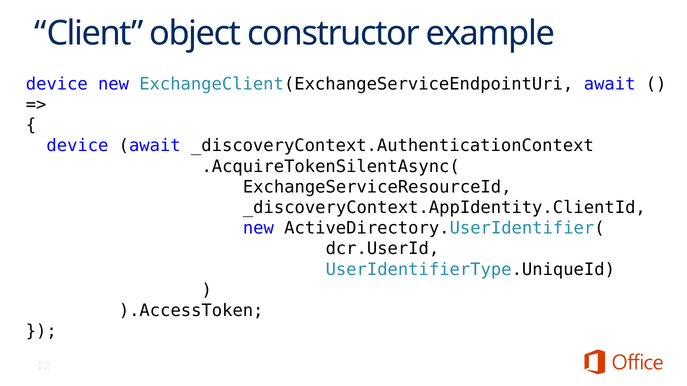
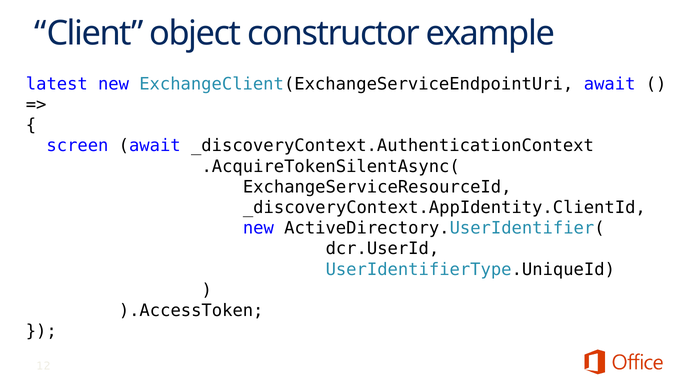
device: device -> latest (57, 84)
device: device -> screen (77, 146)
